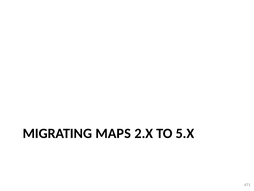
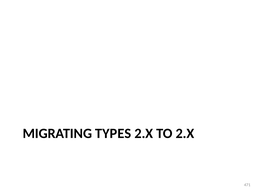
MAPS: MAPS -> TYPES (113, 133)
TO 5.X: 5.X -> 2.X (185, 133)
